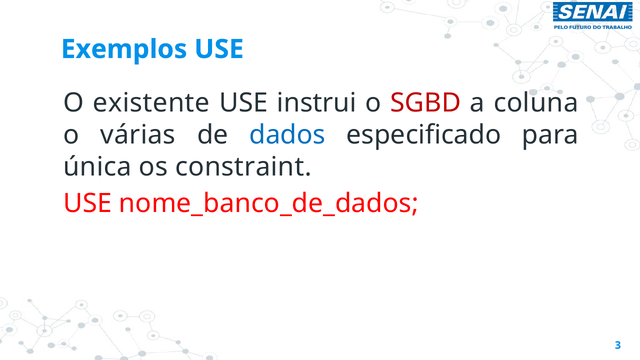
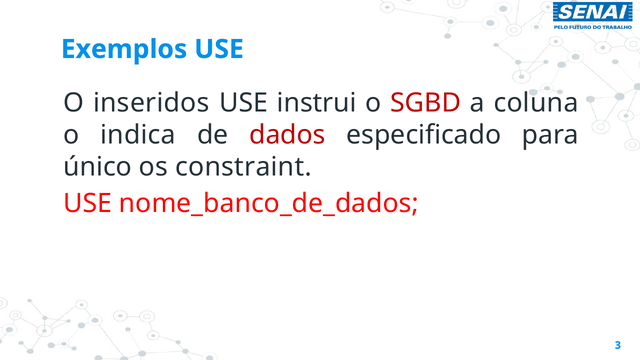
existente: existente -> inseridos (151, 103)
várias: várias -> indica (138, 135)
dados colour: blue -> red (287, 135)
única: única -> único (98, 167)
